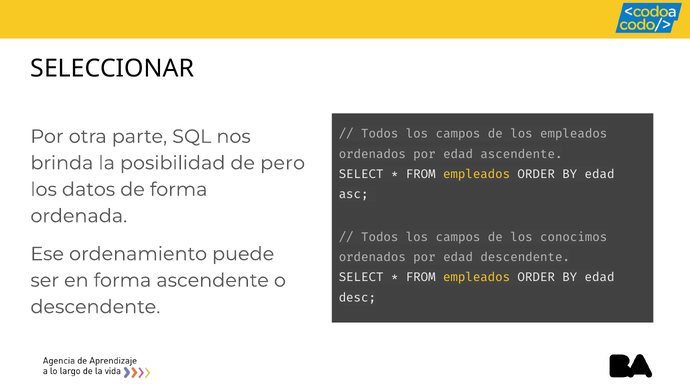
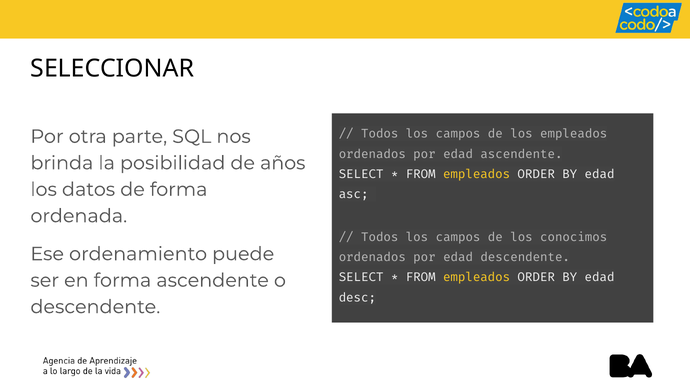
pero: pero -> años (283, 163)
